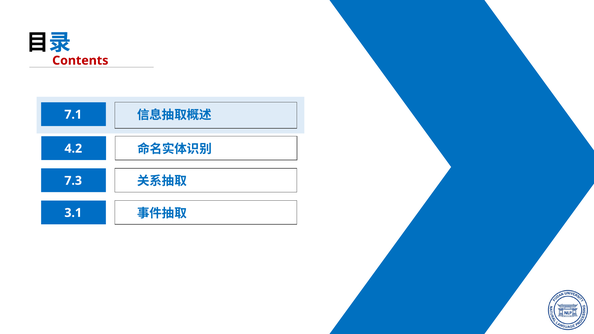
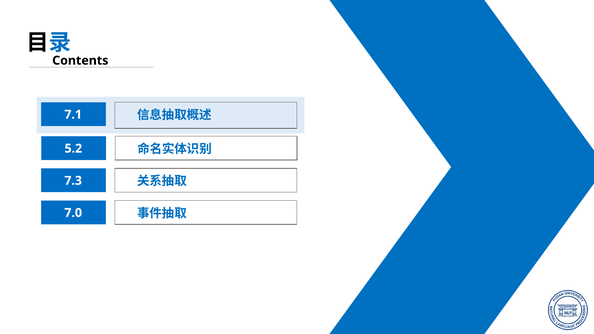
Contents colour: red -> black (80, 61)
4.2: 4.2 -> 5.2 (73, 149)
3.1: 3.1 -> 7.0 (73, 213)
